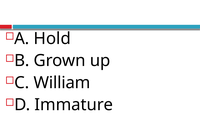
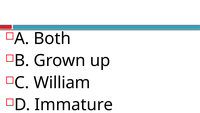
Hold: Hold -> Both (52, 38)
